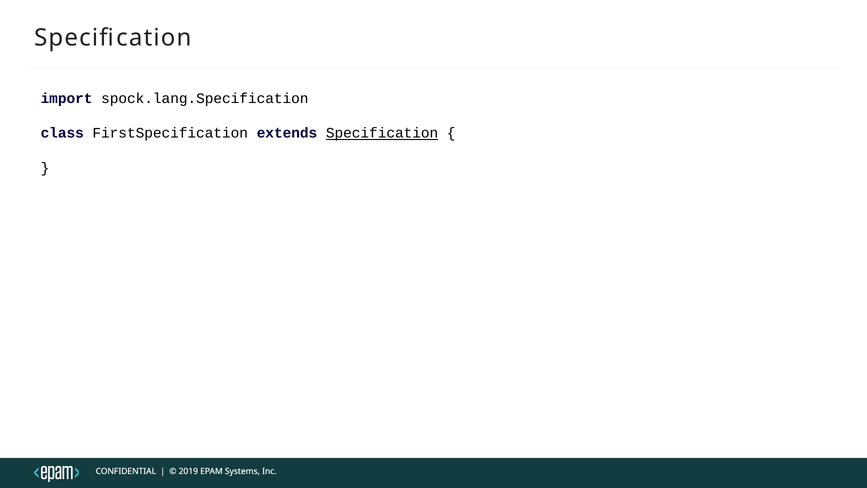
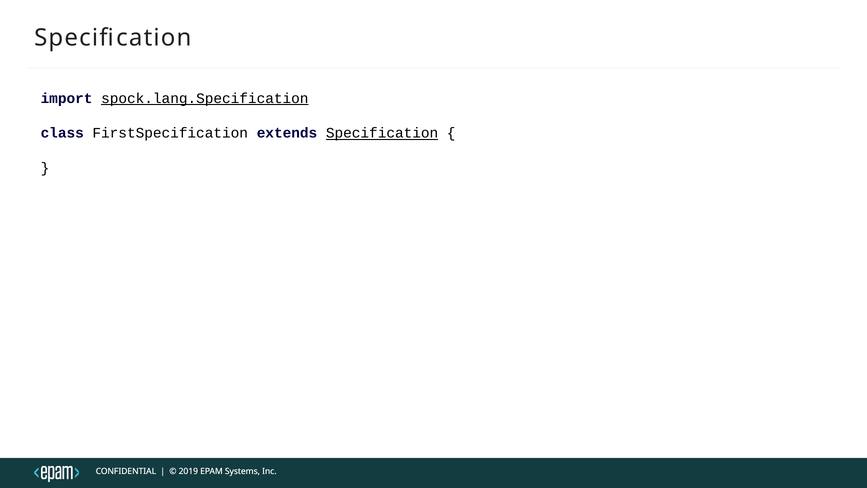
spock.lang.Specification underline: none -> present (205, 98)
